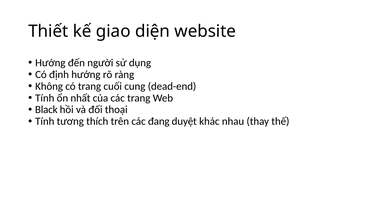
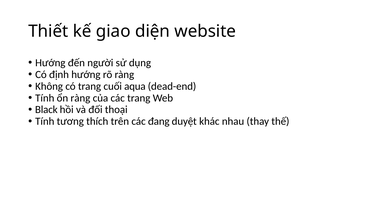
cung: cung -> aqua (135, 86)
ổn nhất: nhất -> ràng (80, 98)
